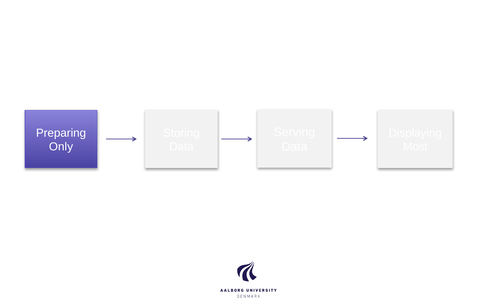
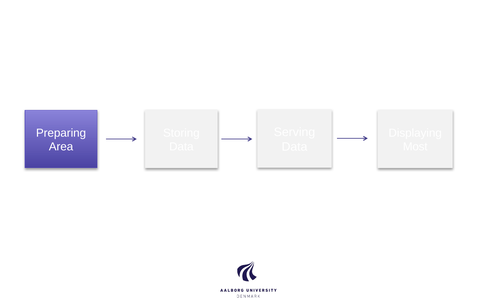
Only: Only -> Area (61, 147)
